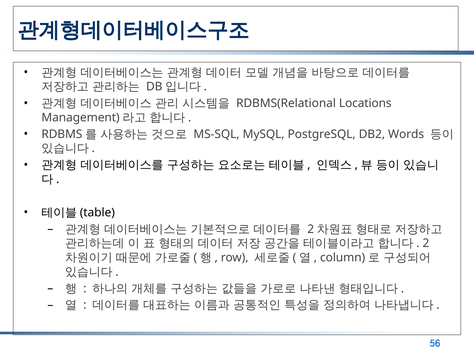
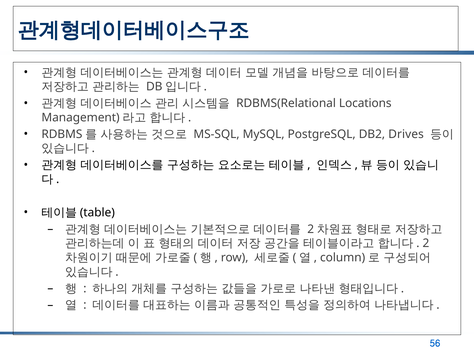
Words: Words -> Drives (406, 134)
